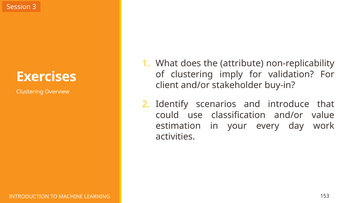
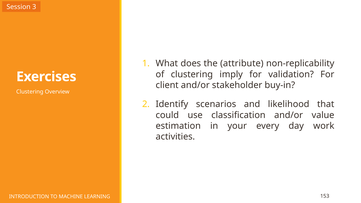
introduce: introduce -> likelihood (289, 104)
